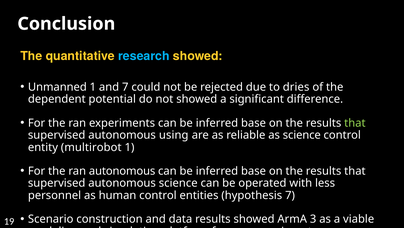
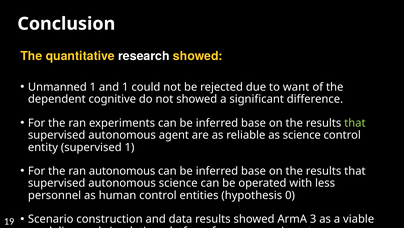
research colour: light blue -> white (144, 56)
and 7: 7 -> 1 (125, 87)
dries: dries -> want (296, 87)
potential: potential -> cognitive (112, 99)
using: using -> agent (174, 135)
entity multirobot: multirobot -> supervised (91, 147)
hypothesis 7: 7 -> 0 (290, 195)
